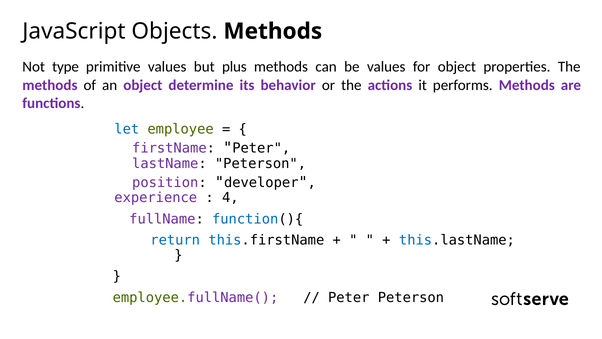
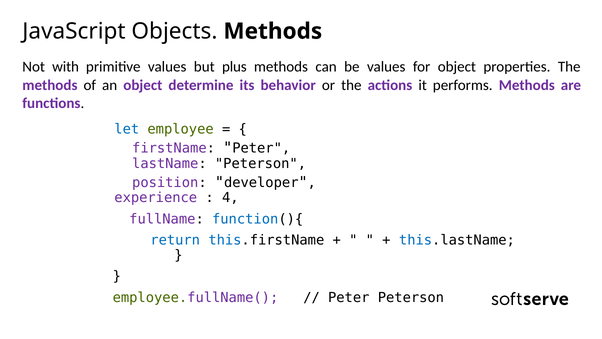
type: type -> with (66, 67)
